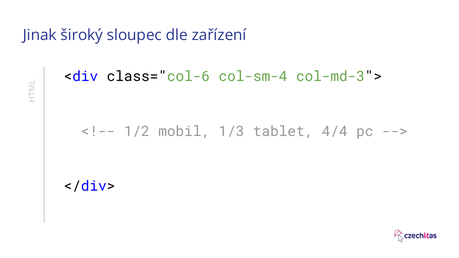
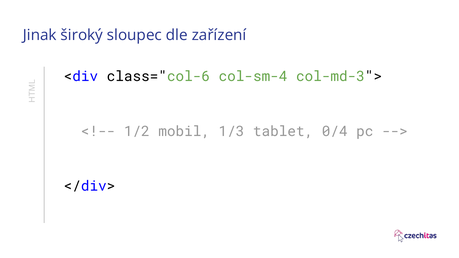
4/4: 4/4 -> 0/4 (335, 132)
